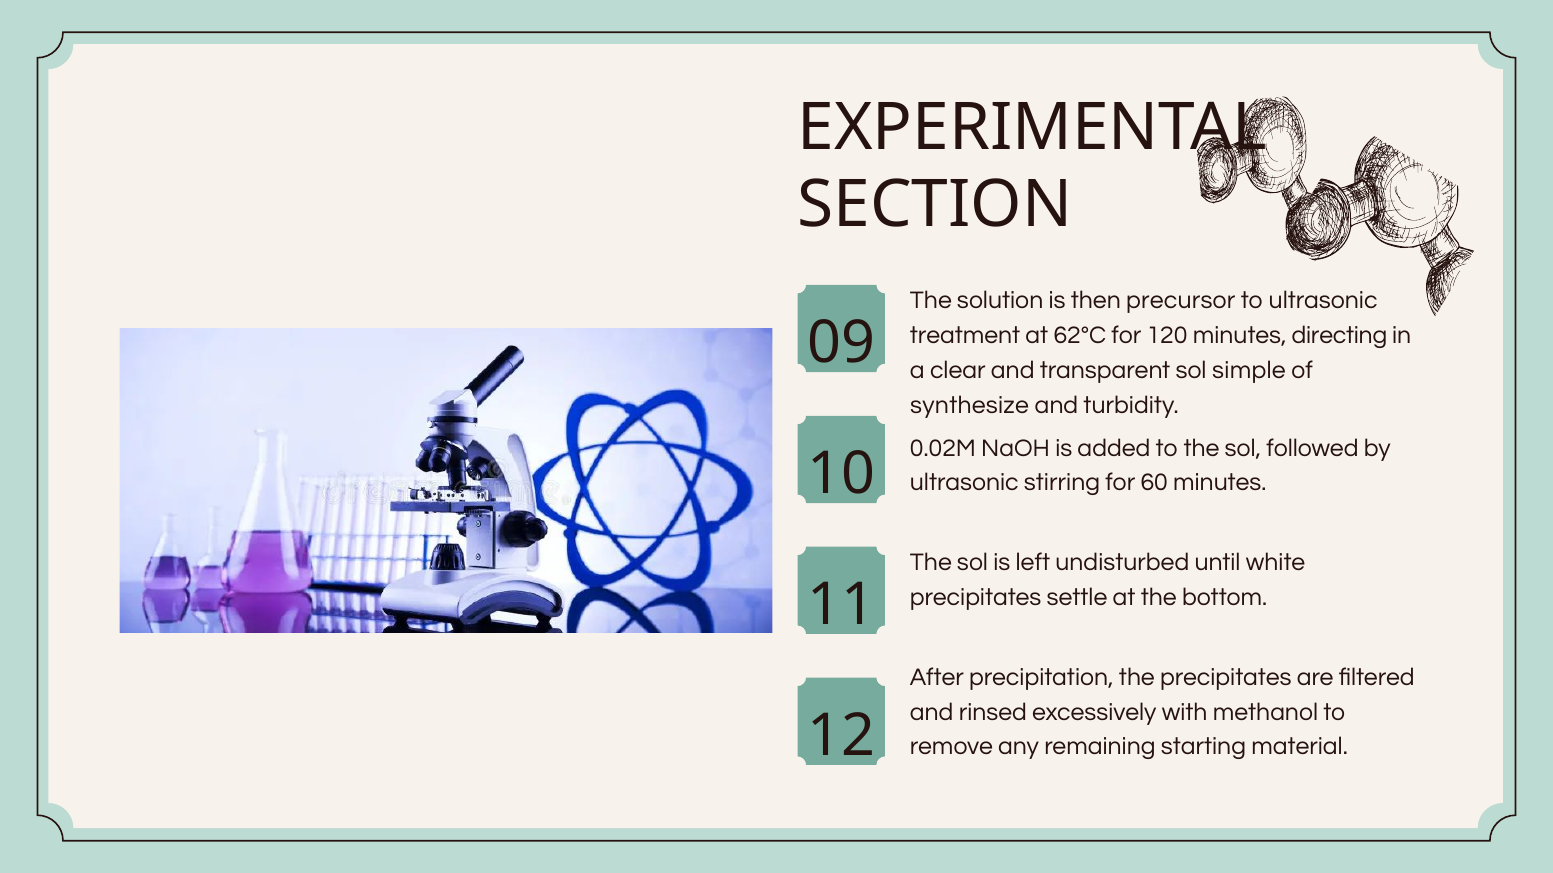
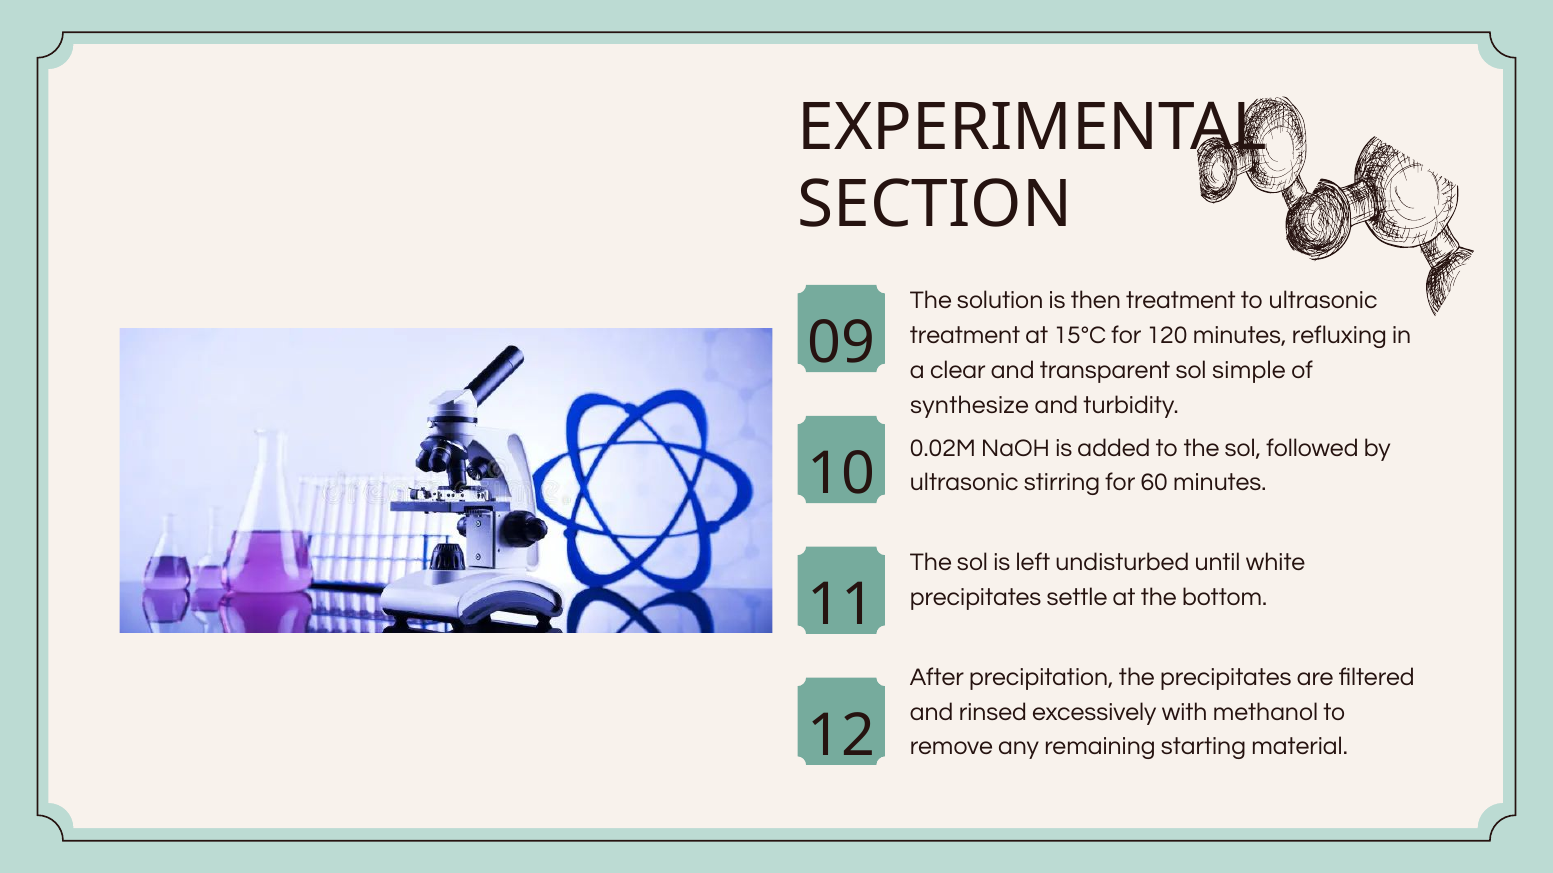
then precursor: precursor -> treatment (1181, 301)
62°C: 62°C -> 15°C (1080, 336)
directing: directing -> refluxing (1339, 336)
